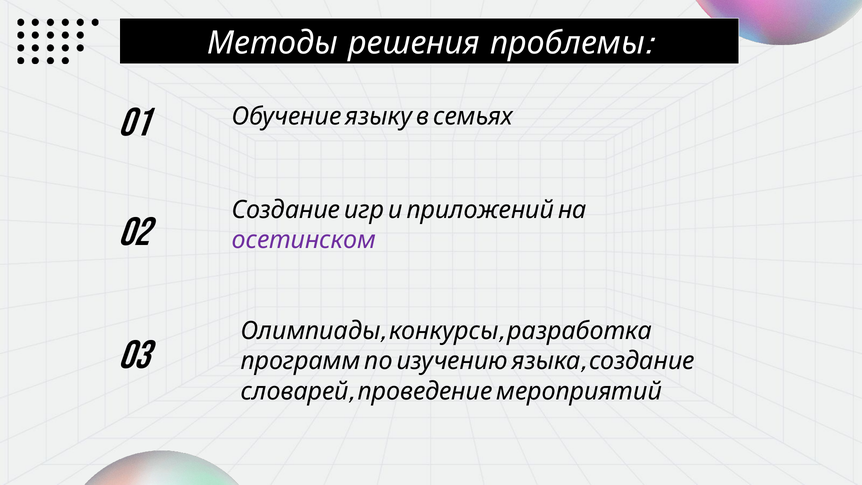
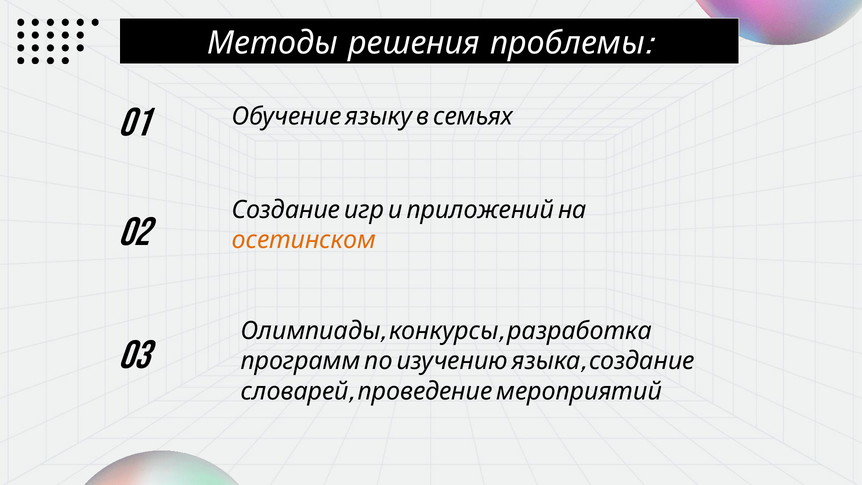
осетинском colour: purple -> orange (304, 240)
